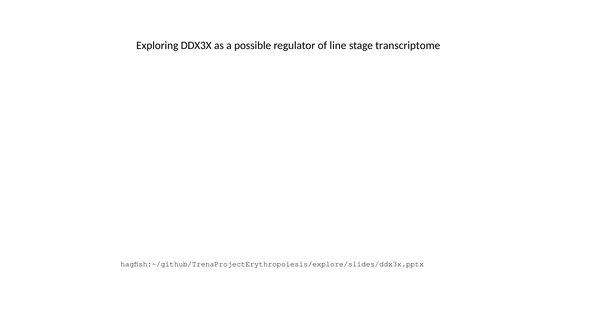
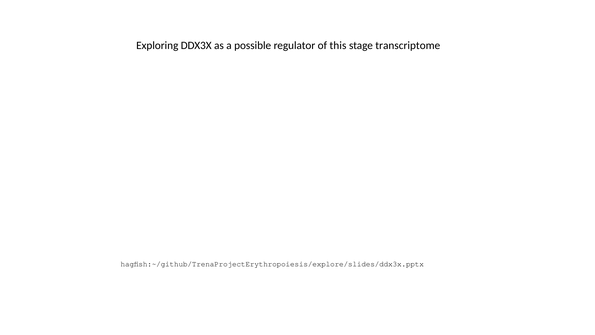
line: line -> this (338, 45)
